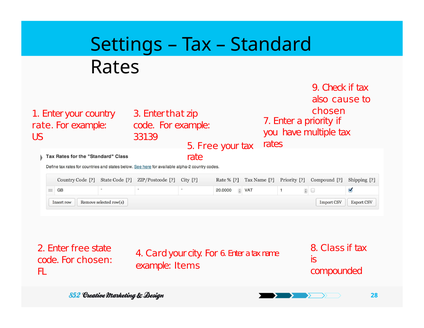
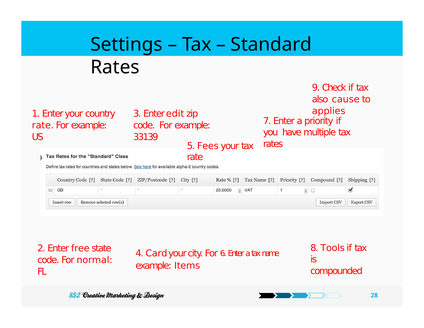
chosen: chosen -> applies (329, 111)
that: that -> edit (175, 114)
5 Free: Free -> Fees (208, 146)
Class: Class -> Tools (333, 248)
For chosen: chosen -> normal (95, 260)
